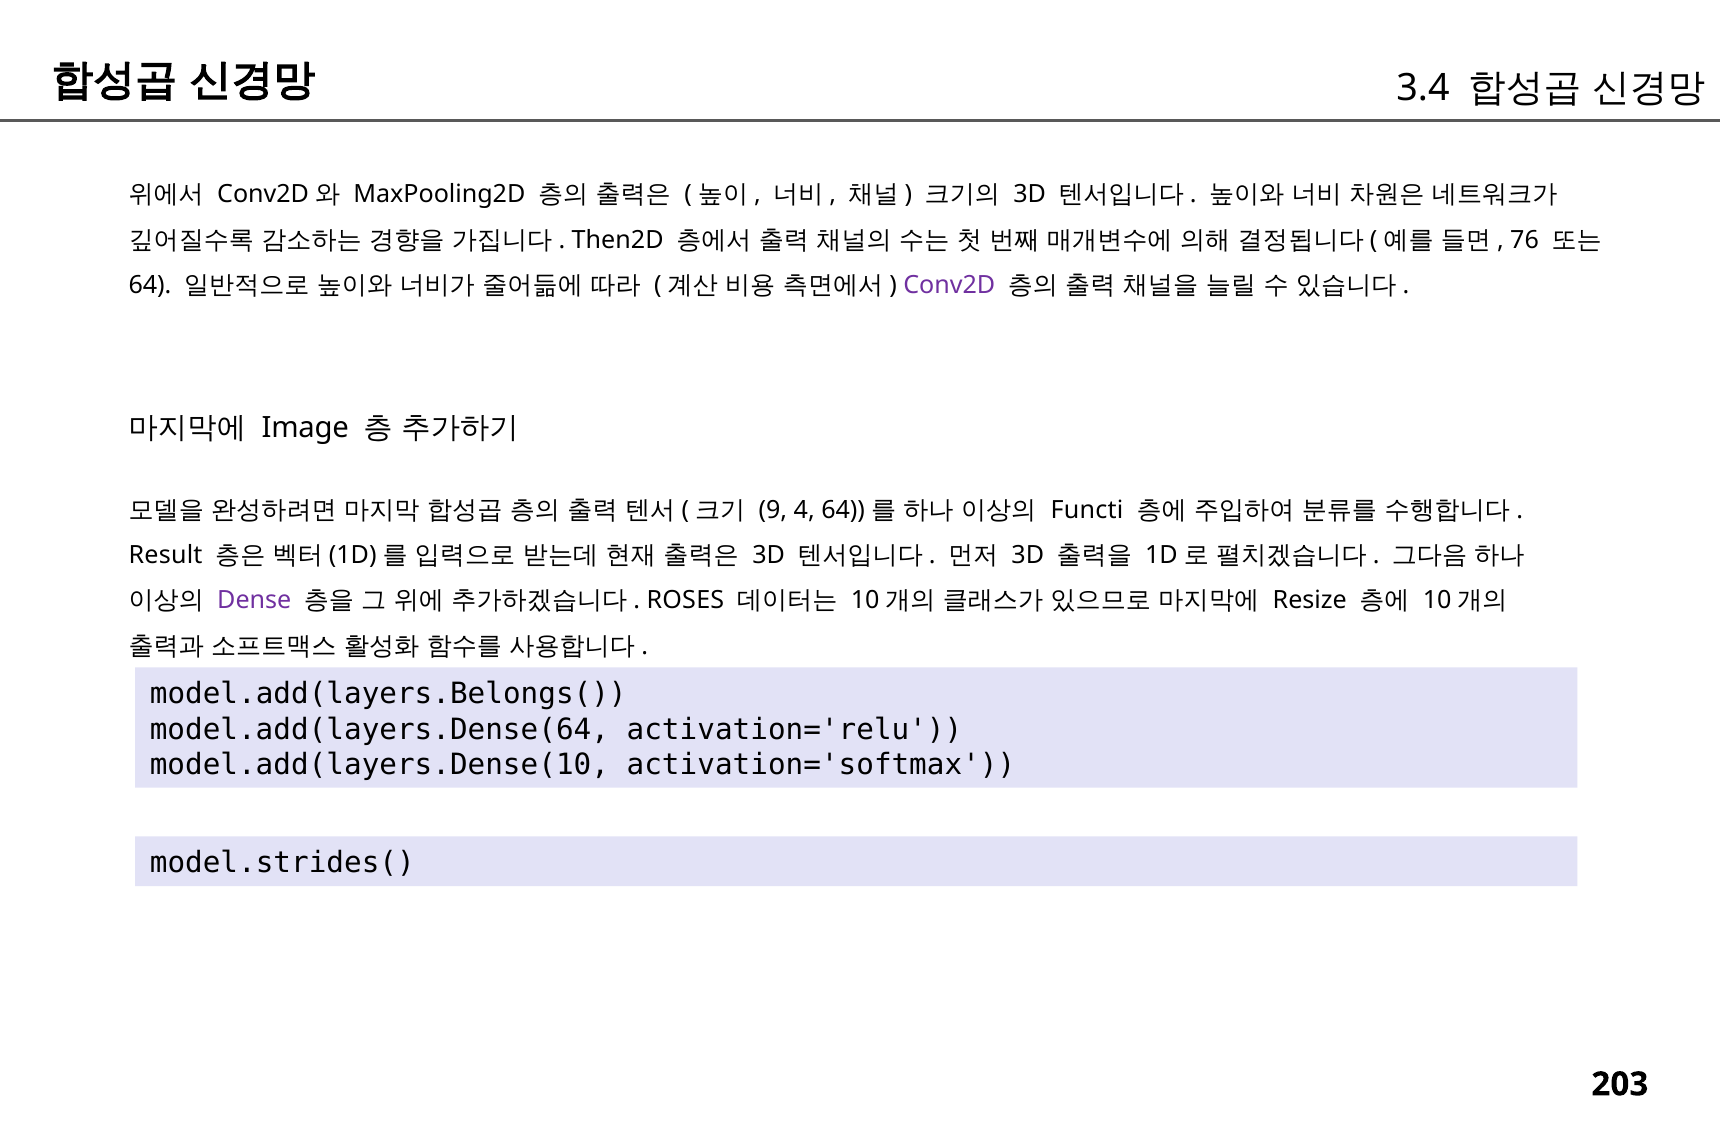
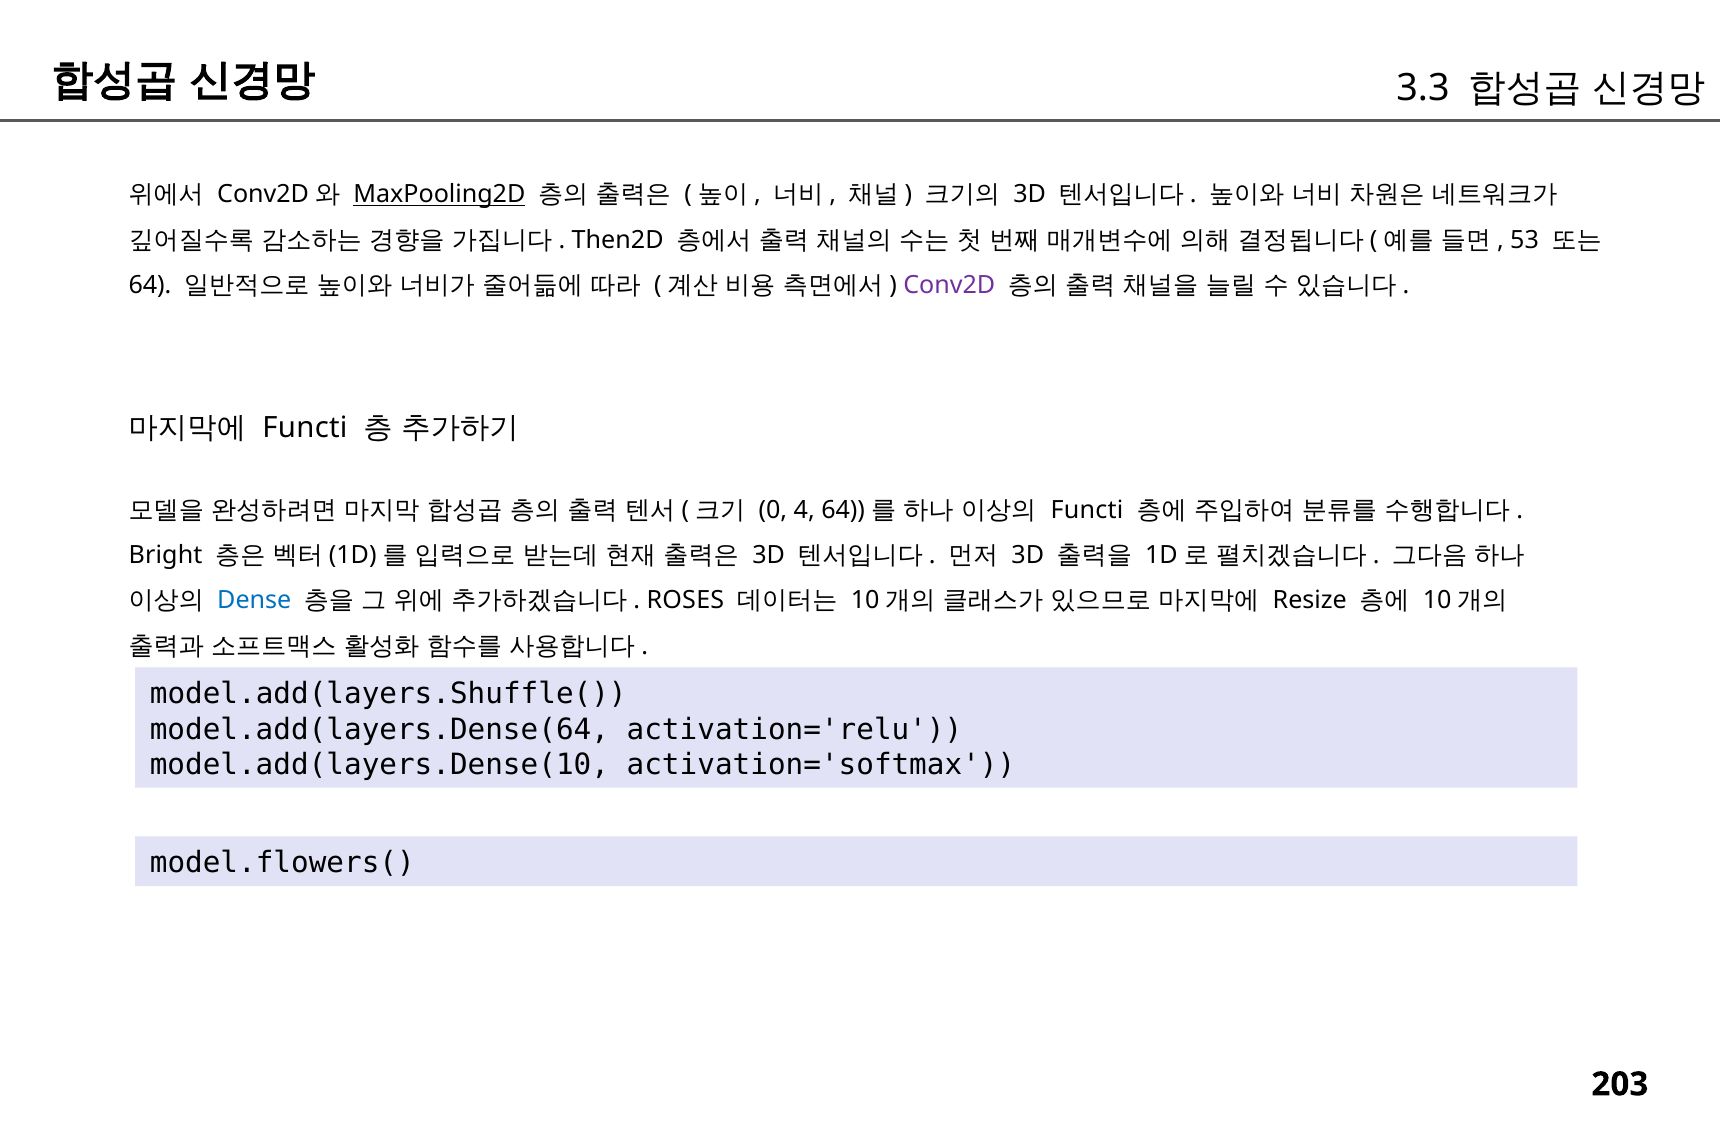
3.4: 3.4 -> 3.3 (1423, 88)
MaxPooling2D underline: none -> present (439, 195)
76: 76 -> 53 (1525, 240)
Image: Image -> Functi (305, 428)
9: 9 -> 0 (773, 510)
Result: Result -> Bright (166, 555)
Dense colour: purple -> blue (254, 601)
model.add(layers.Belongs(: model.add(layers.Belongs( -> model.add(layers.Shuffle( (388, 694)
model.strides(: model.strides( -> model.flowers( (282, 863)
